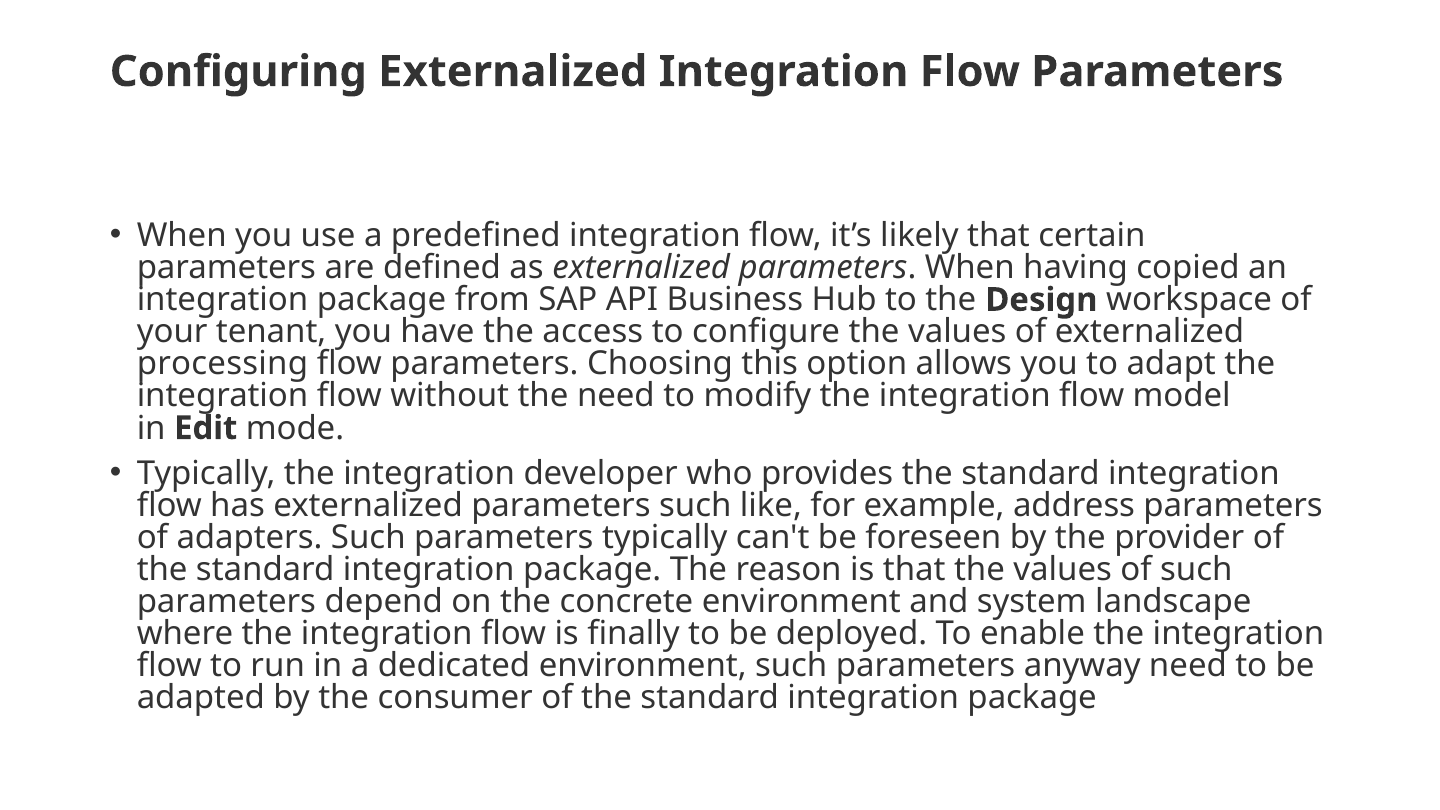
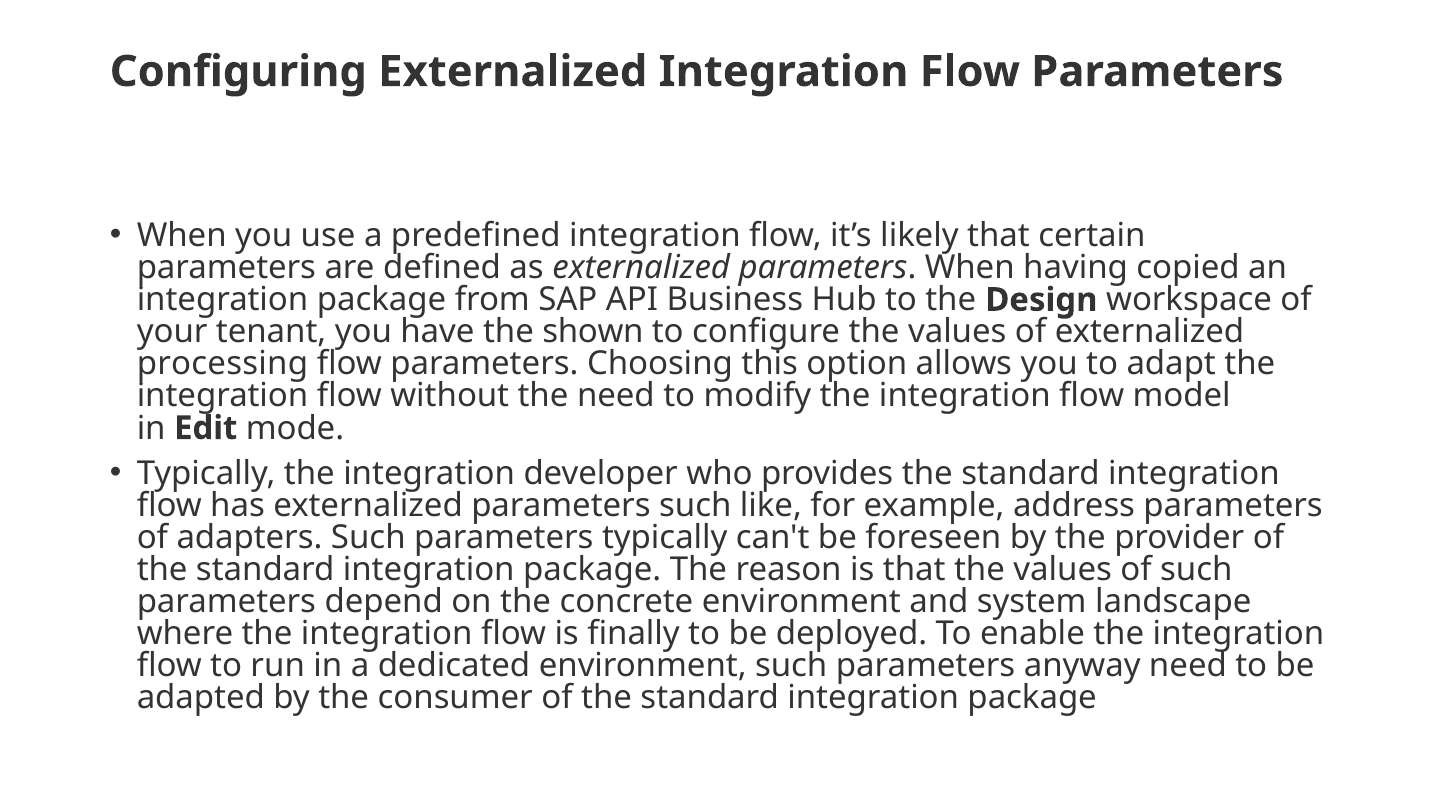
access: access -> shown (593, 332)
